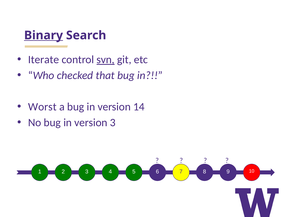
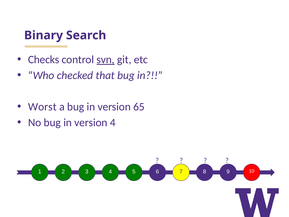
Binary underline: present -> none (44, 35)
Iterate: Iterate -> Checks (44, 60)
14: 14 -> 65 (139, 107)
version 3: 3 -> 4 (113, 123)
